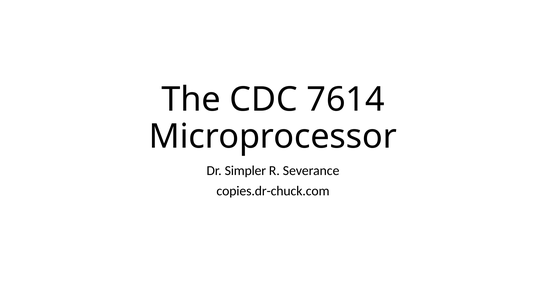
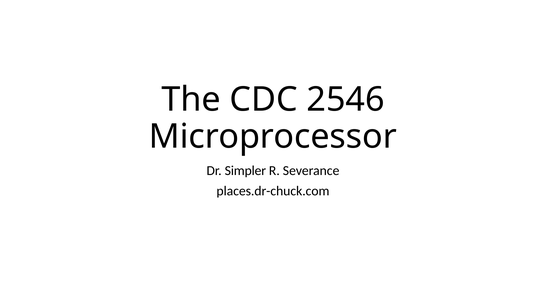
7614: 7614 -> 2546 (346, 100)
copies.dr-chuck.com: copies.dr-chuck.com -> places.dr-chuck.com (273, 191)
